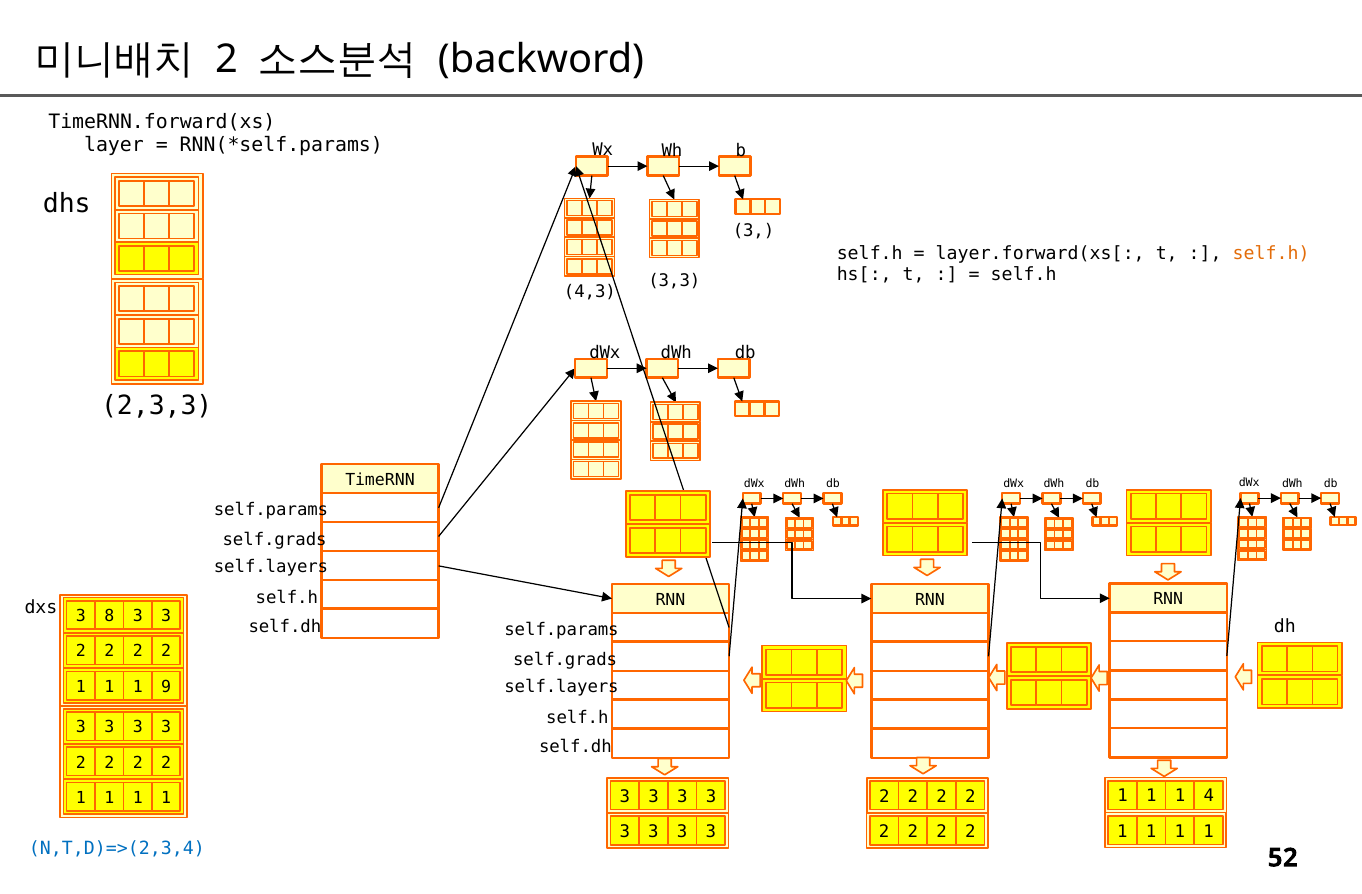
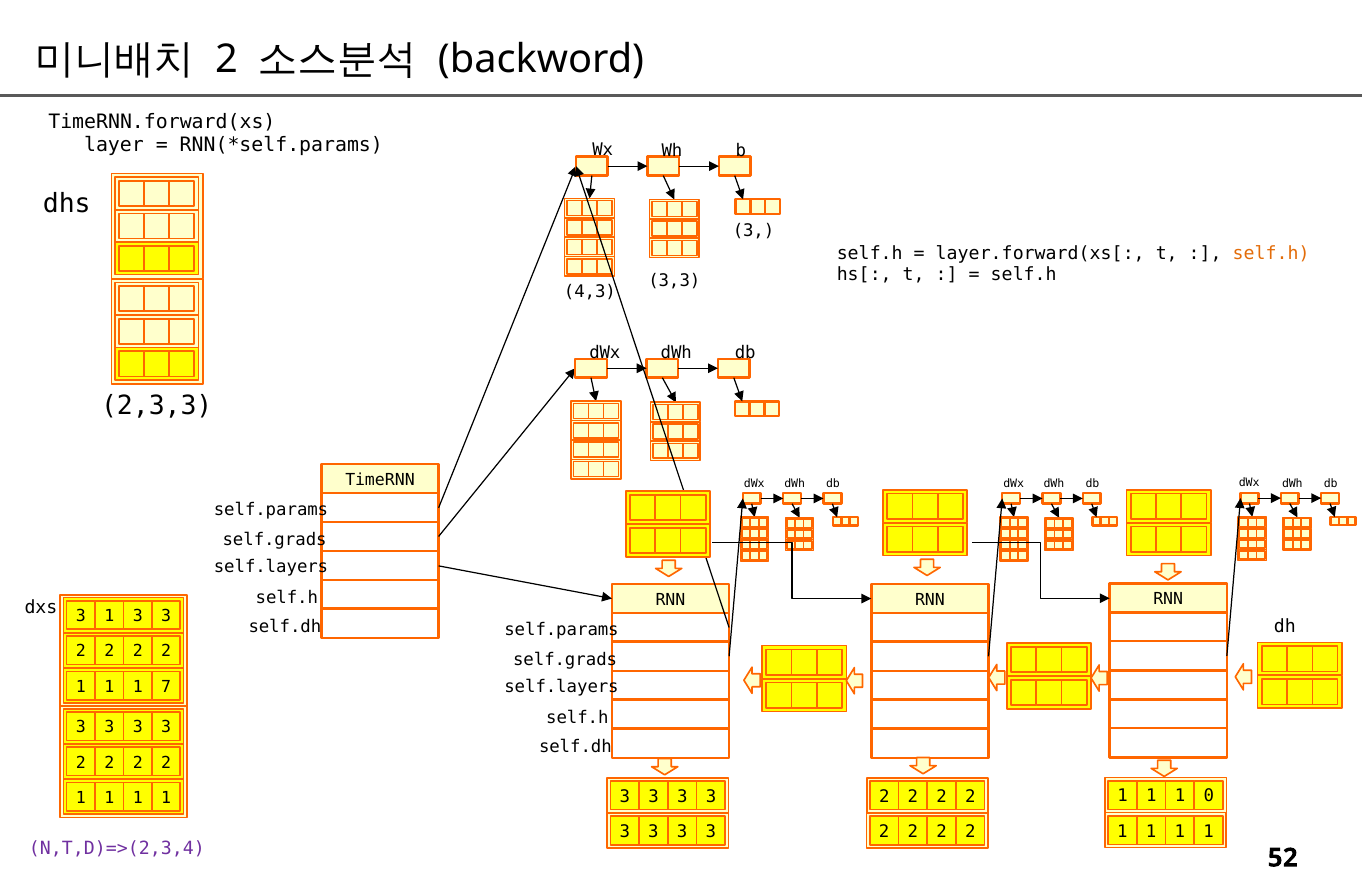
3 8: 8 -> 1 (109, 617)
9: 9 -> 7 (166, 687)
4: 4 -> 0 (1209, 797)
N,T,D)=>(2,3,4 colour: blue -> purple (117, 849)
